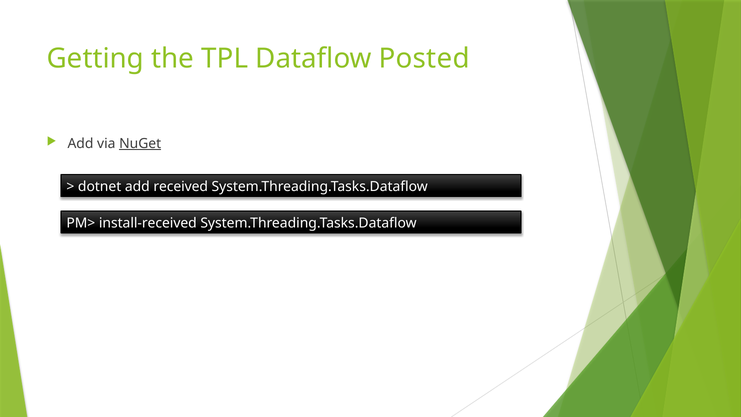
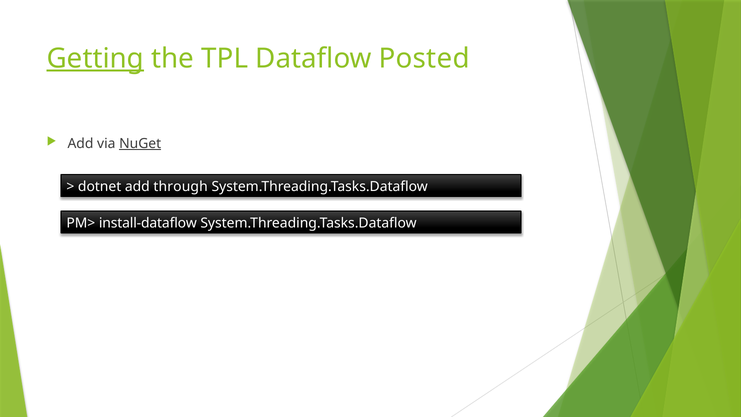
Getting underline: none -> present (95, 58)
received: received -> through (181, 186)
install-received: install-received -> install-dataflow (148, 223)
